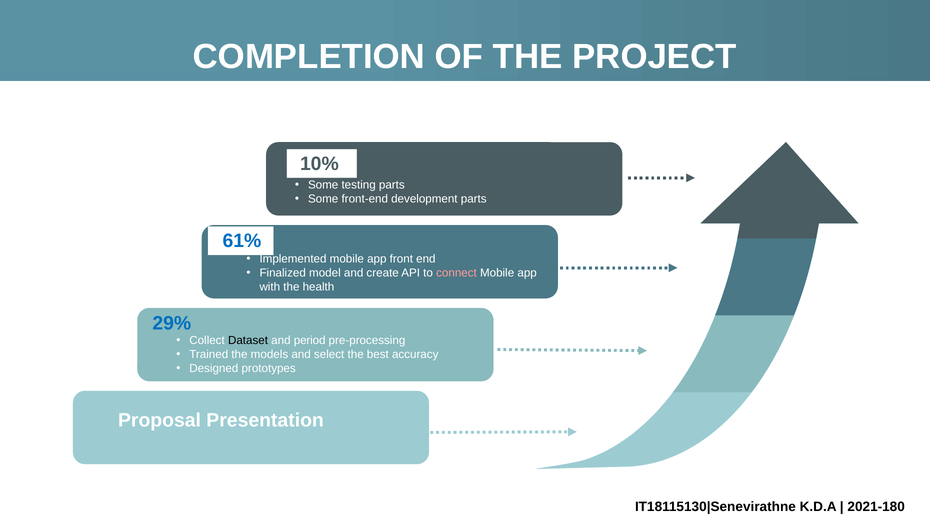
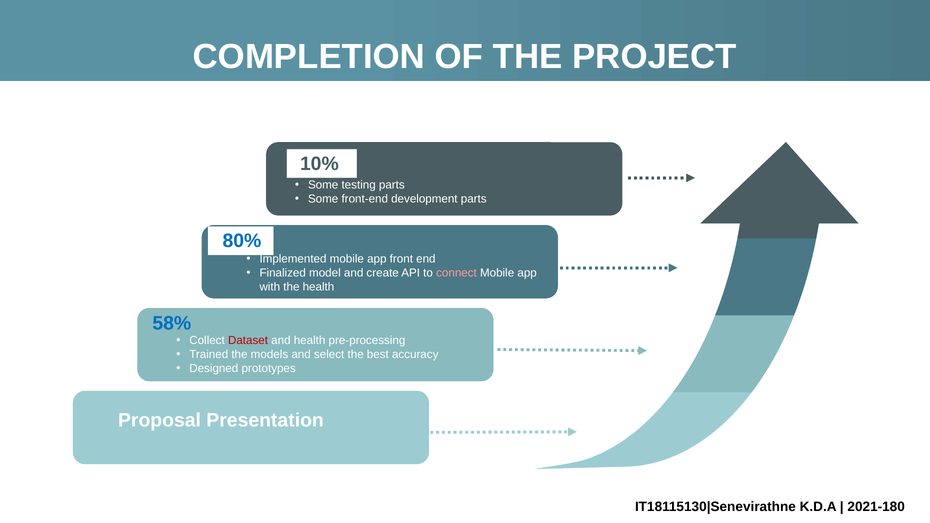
61%: 61% -> 80% (242, 241)
29%: 29% -> 58% (172, 324)
Dataset colour: black -> red (248, 341)
and period: period -> health (310, 341)
